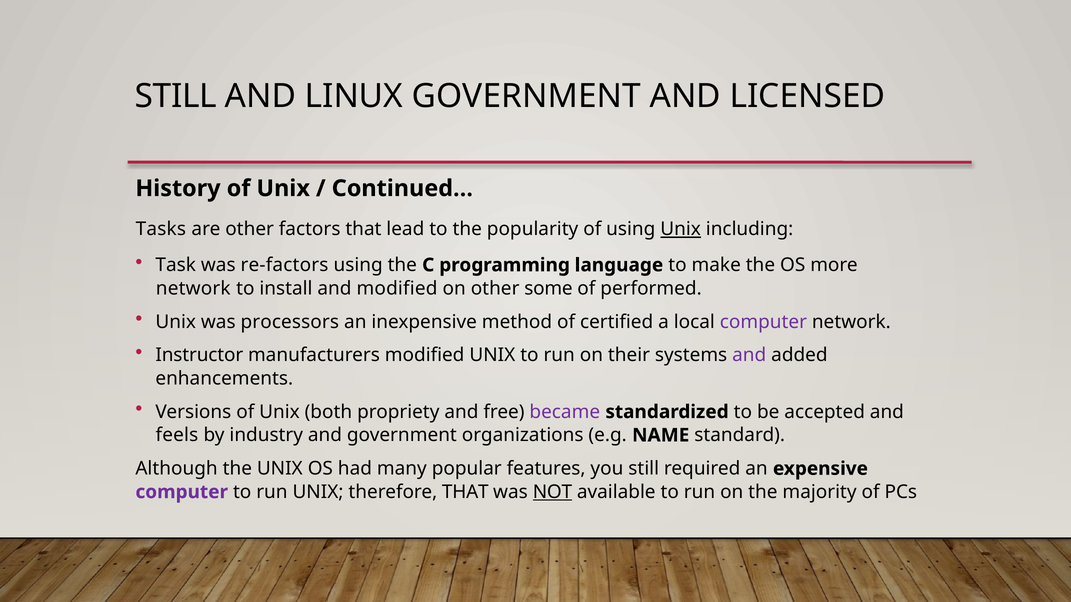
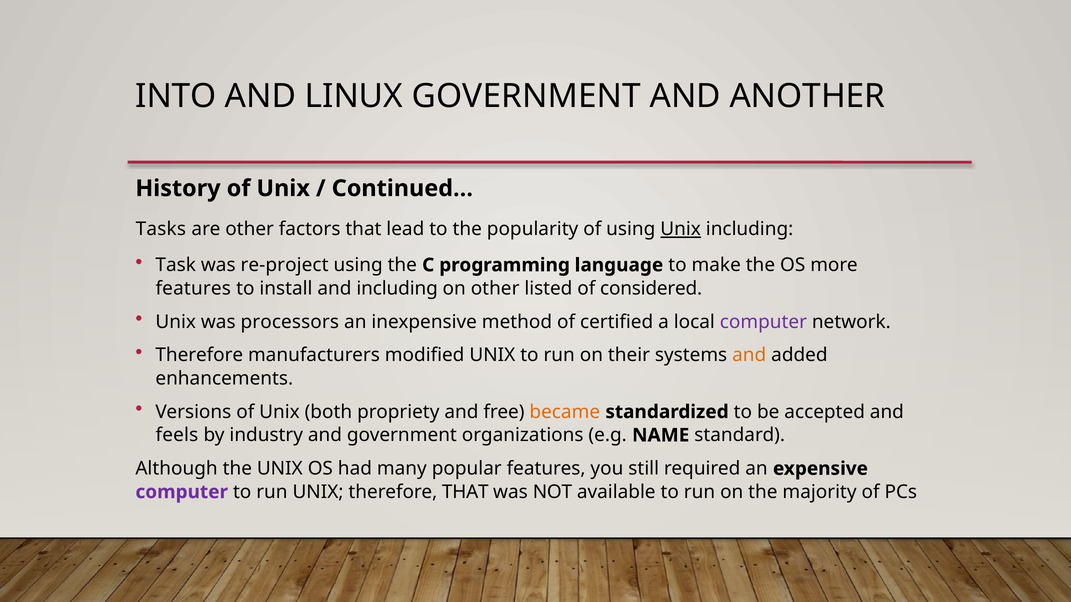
STILL: STILL -> INTO (176, 96)
LICENSED: LICENSED -> ANOTHER (807, 96)
re-factors: re-factors -> re-project (285, 265)
network: network -> features (193, 289)
and modified: modified -> including (397, 289)
some: some -> listed (548, 289)
performed: performed -> considered (651, 289)
Instructor: Instructor -> Therefore (199, 355)
and colour: purple -> orange (749, 355)
became colour: purple -> orange (565, 412)
NOT underline: present -> none (552, 492)
